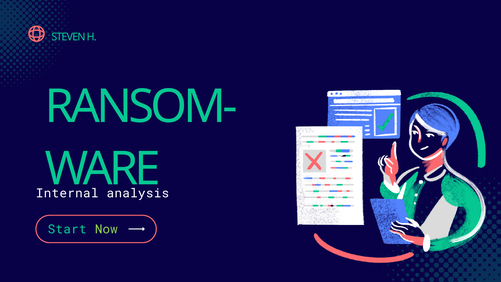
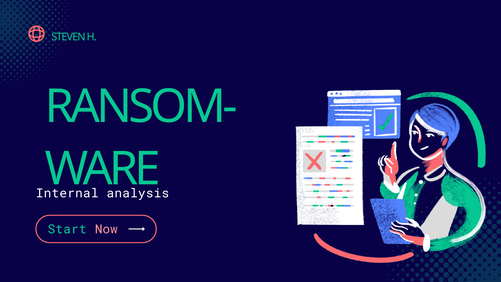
Now colour: light green -> pink (106, 229)
